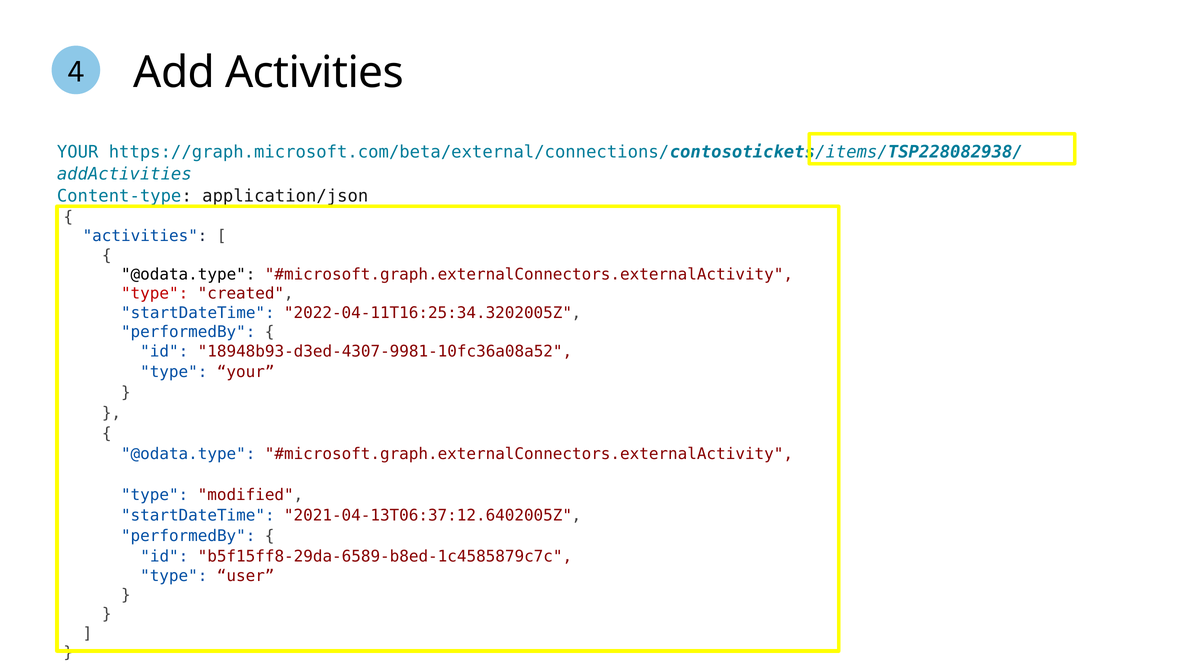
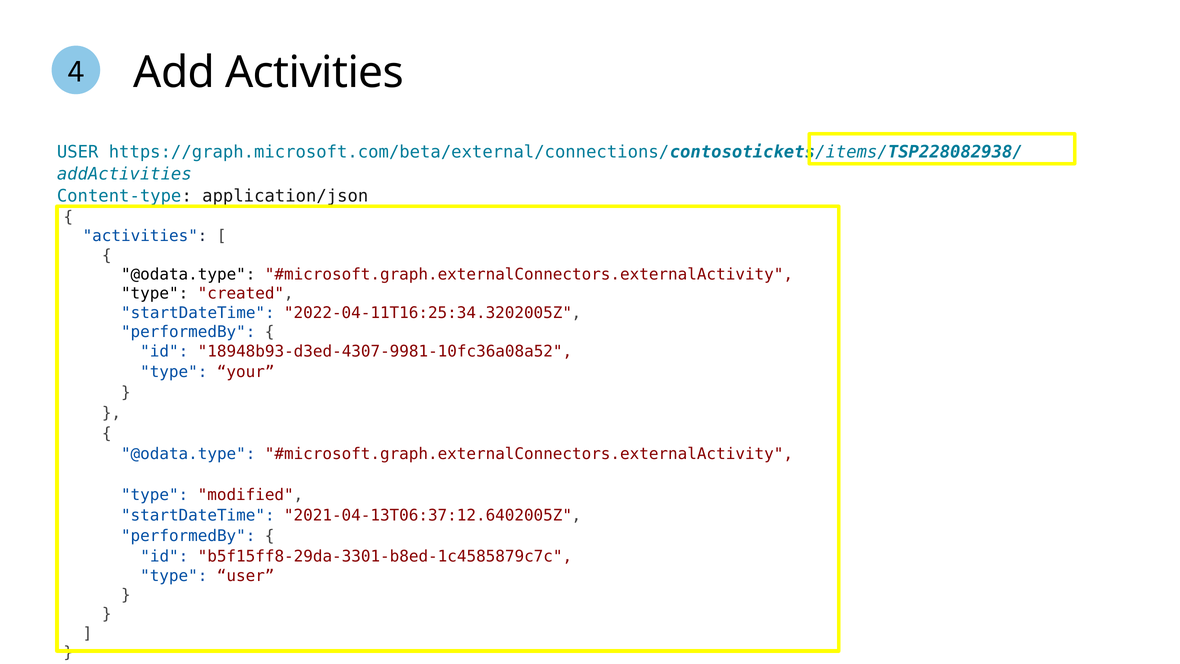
YOUR: YOUR -> USER (78, 152)
type colour: red -> black (155, 294)
b5f15ff8-29da-6589-b8ed-1c4585879c7c: b5f15ff8-29da-6589-b8ed-1c4585879c7c -> b5f15ff8-29da-3301-b8ed-1c4585879c7c (385, 556)
